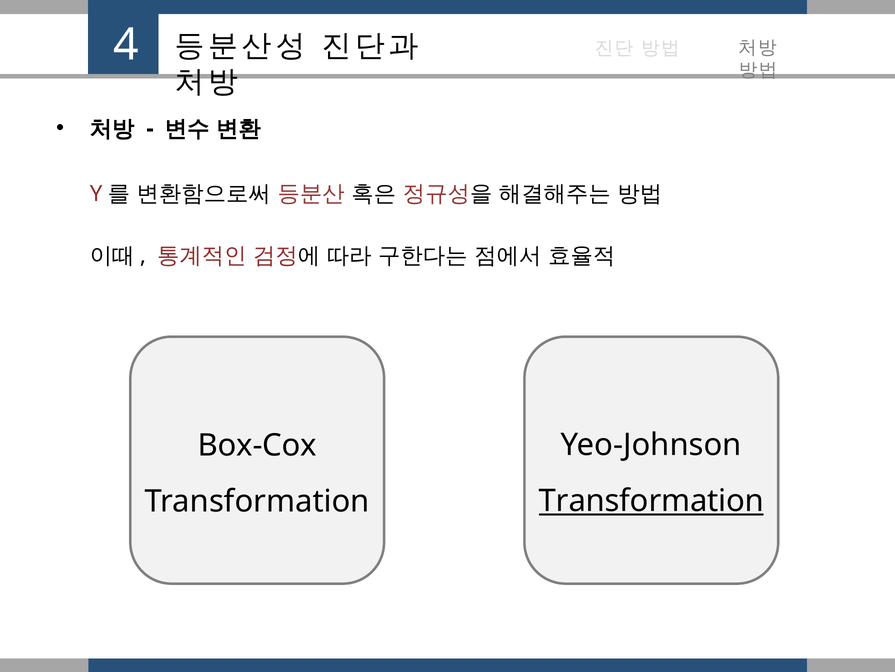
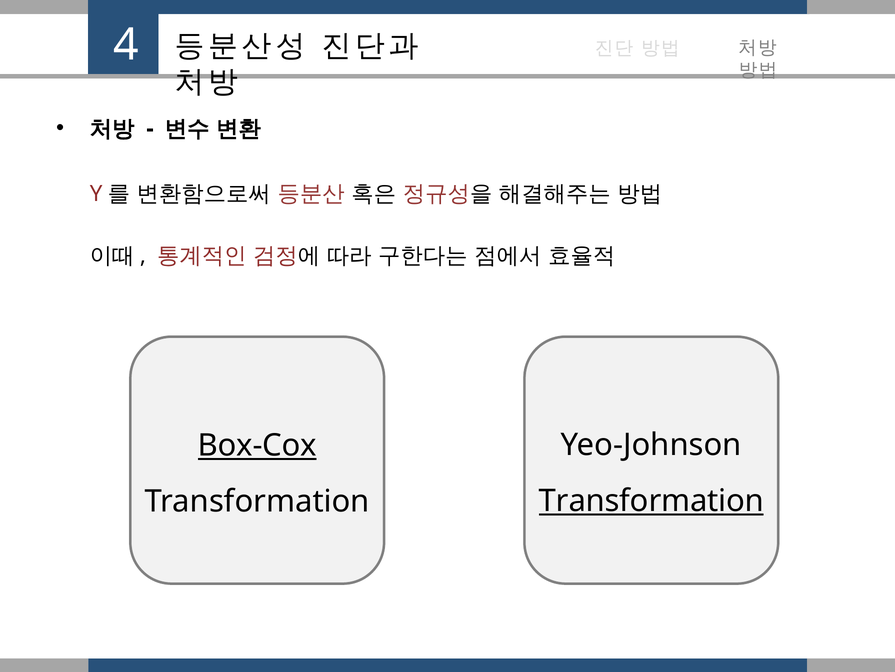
Box-Cox underline: none -> present (257, 445)
